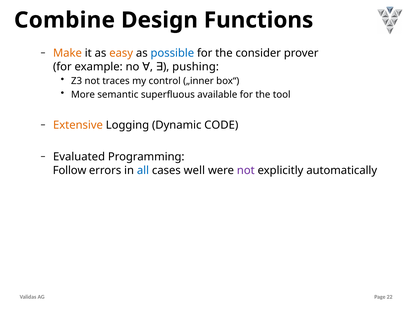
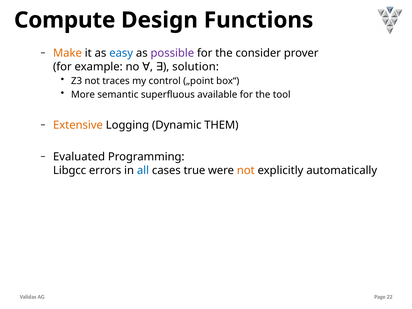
Combine: Combine -> Compute (65, 20)
easy colour: orange -> blue (121, 53)
possible colour: blue -> purple (172, 53)
pushing: pushing -> solution (196, 67)
„inner: „inner -> „point (198, 81)
CODE: CODE -> THEM (221, 125)
Follow: Follow -> Libgcc (70, 170)
well: well -> true (194, 170)
not colour: purple -> orange (246, 170)
